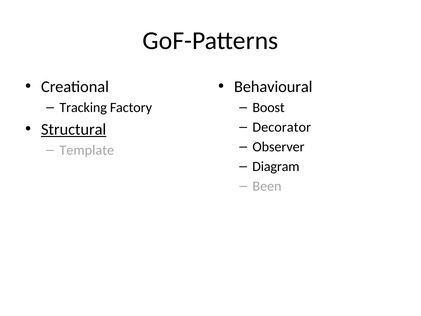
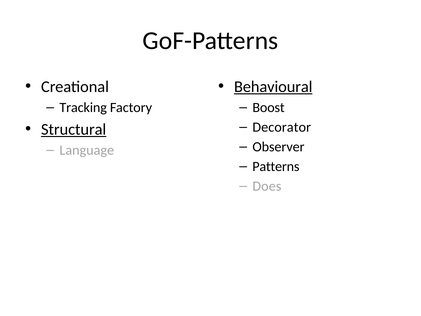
Behavioural underline: none -> present (273, 87)
Template: Template -> Language (87, 150)
Diagram: Diagram -> Patterns (276, 167)
Been: Been -> Does (267, 186)
